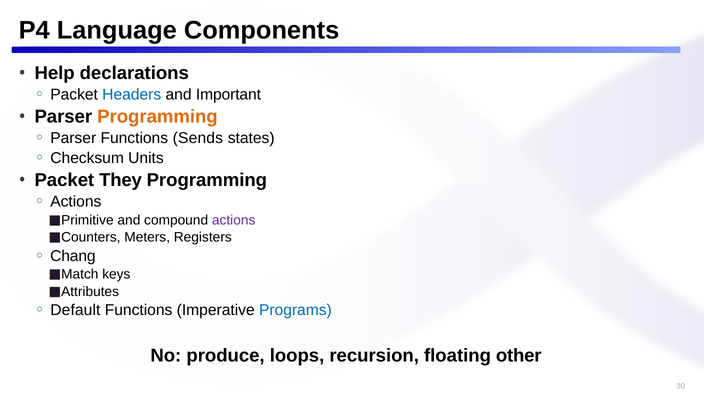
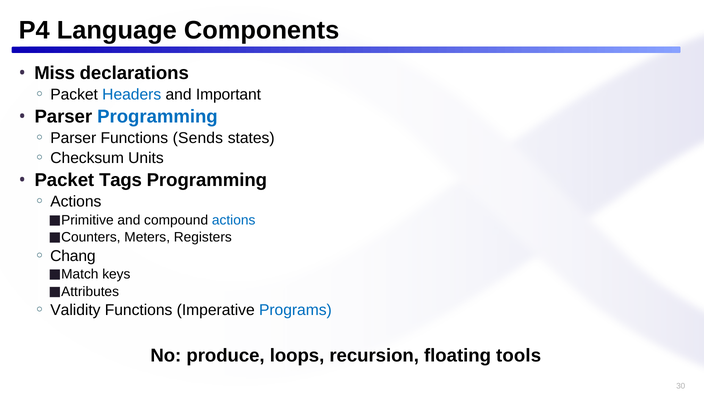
Help: Help -> Miss (55, 73)
Programming colour: orange -> blue (157, 117)
They: They -> Tags (121, 180)
actions colour: purple -> blue (234, 220)
Default: Default -> Validity (75, 310)
other: other -> tools (519, 356)
